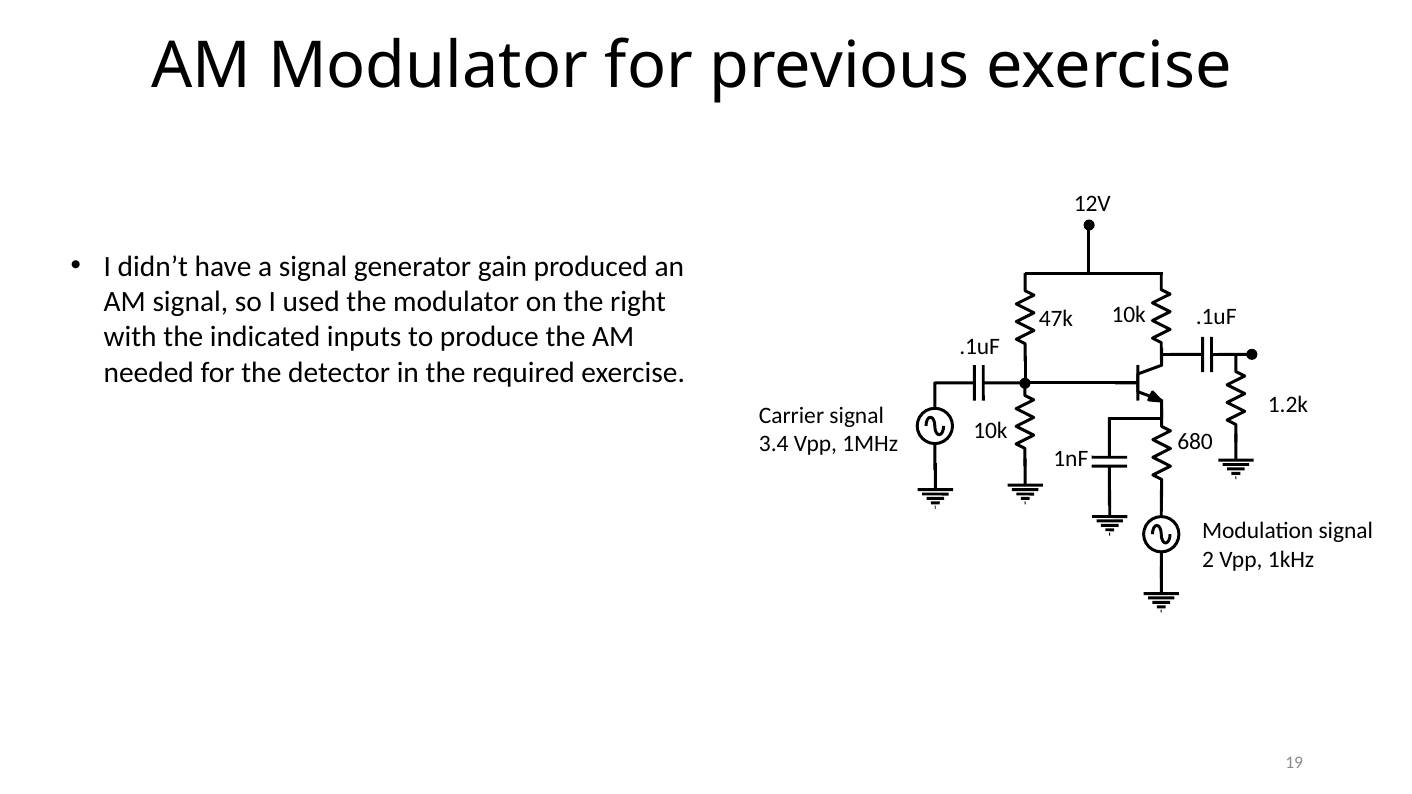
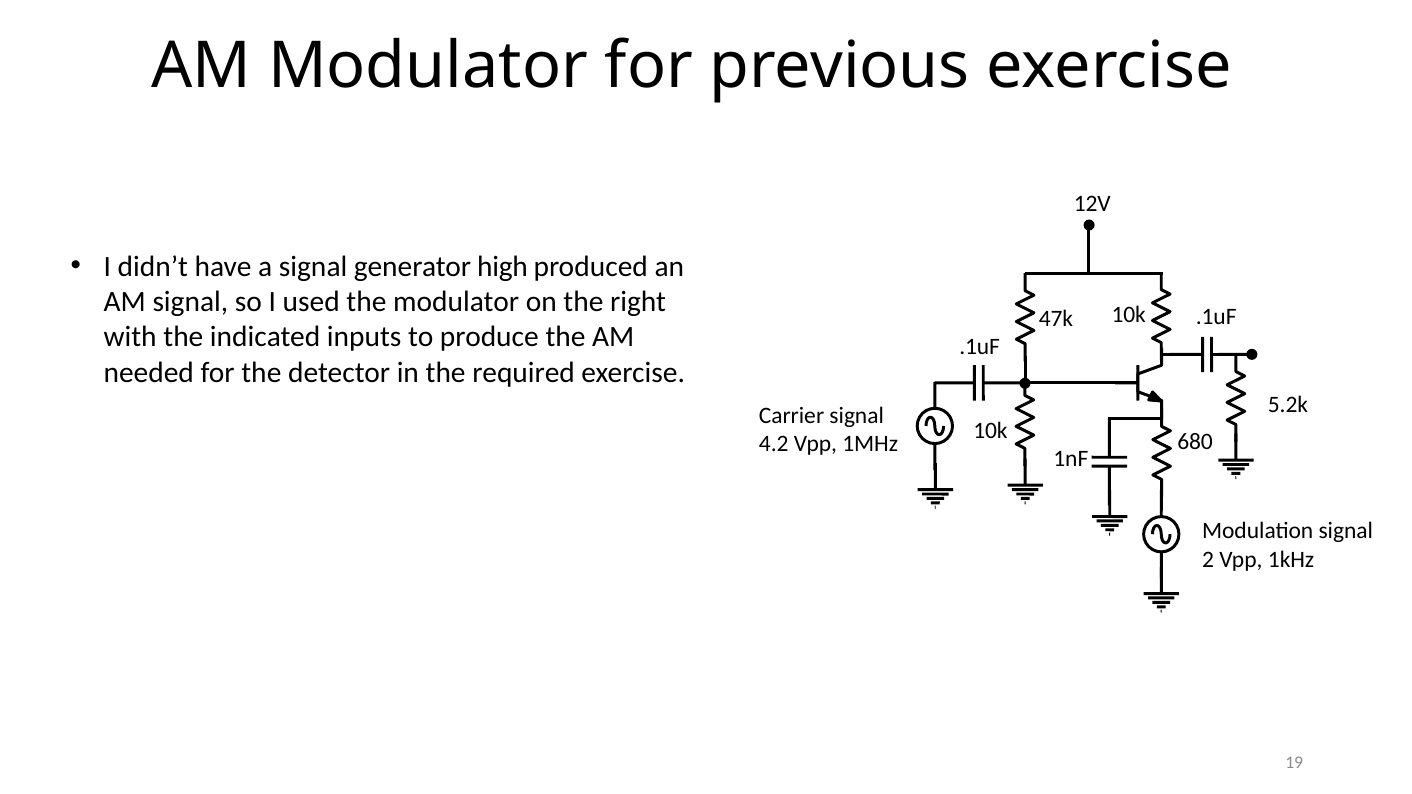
gain: gain -> high (503, 267)
1.2k: 1.2k -> 5.2k (1288, 405)
3.4: 3.4 -> 4.2 (774, 444)
